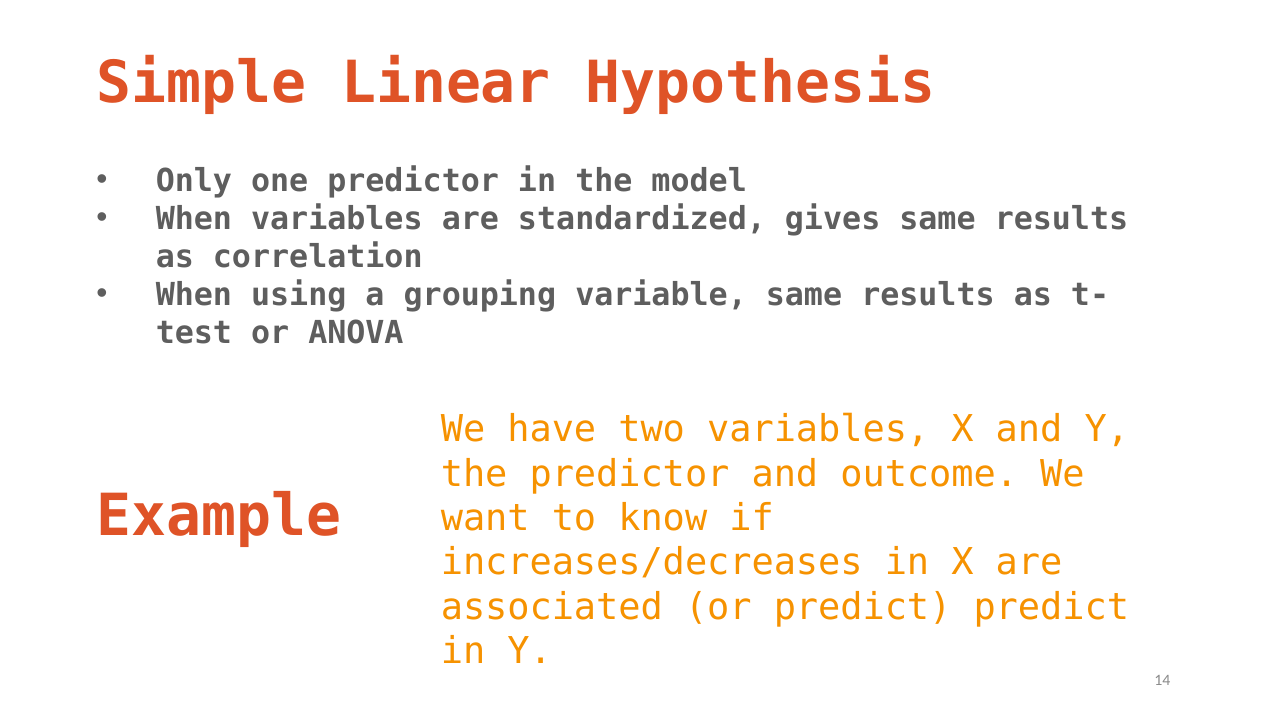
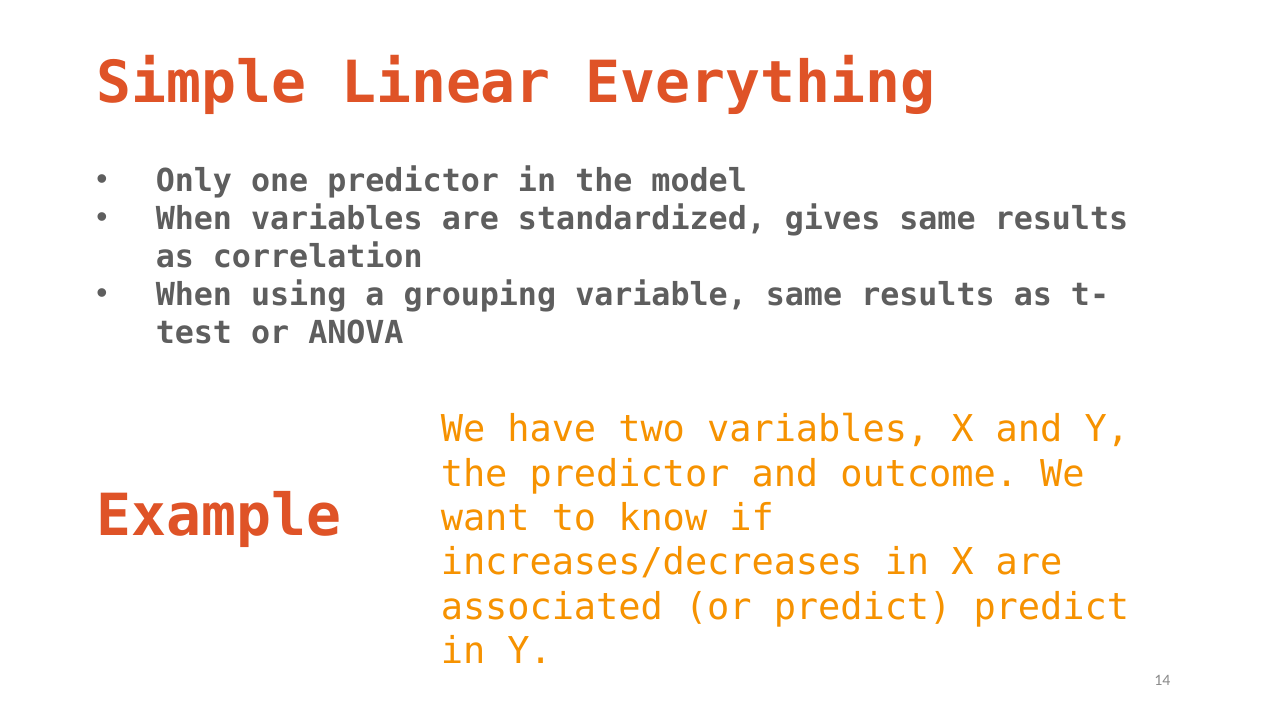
Hypothesis: Hypothesis -> Everything (761, 84)
